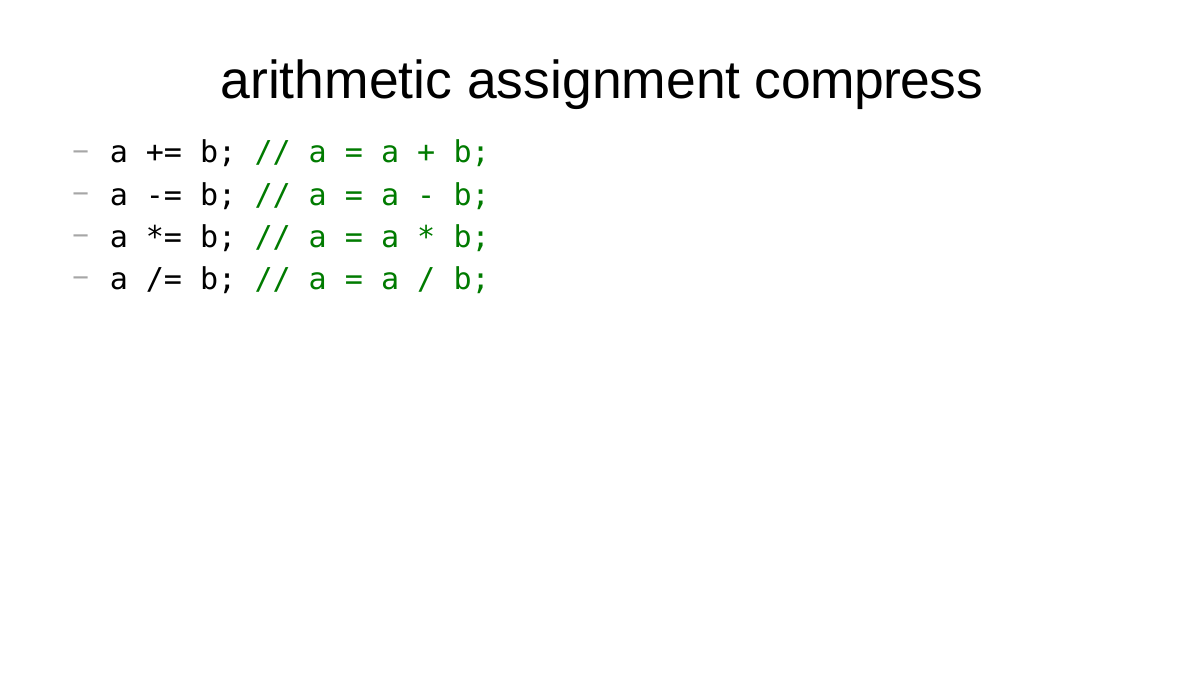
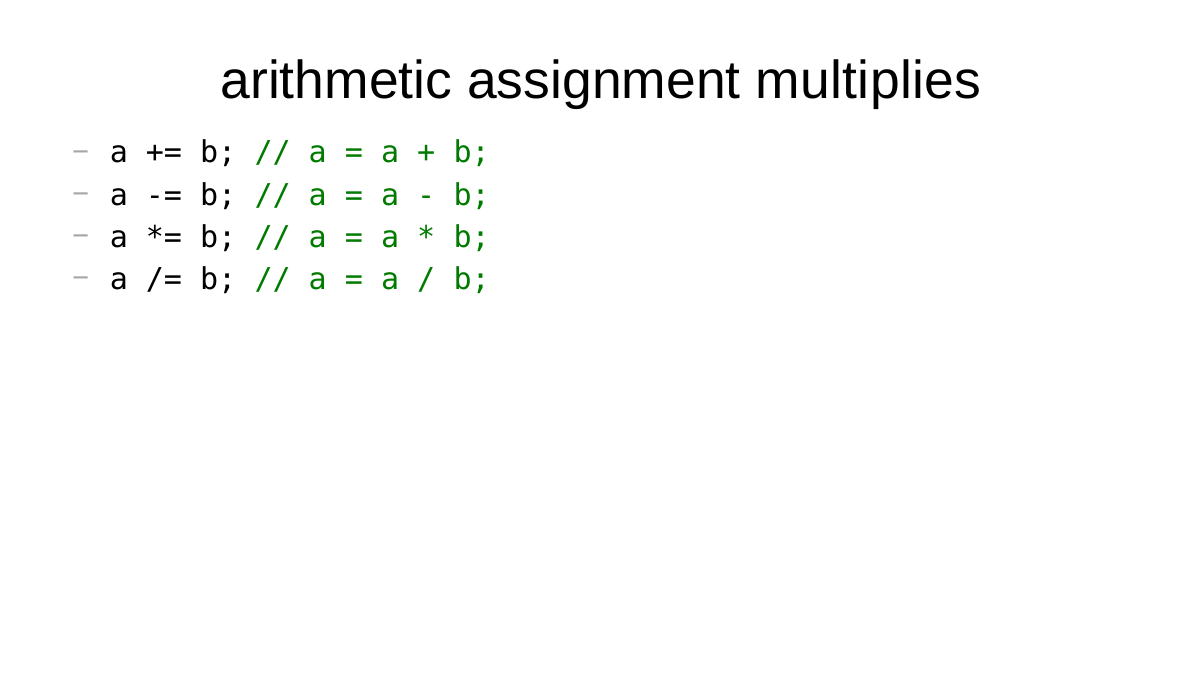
compress: compress -> multiplies (868, 81)
